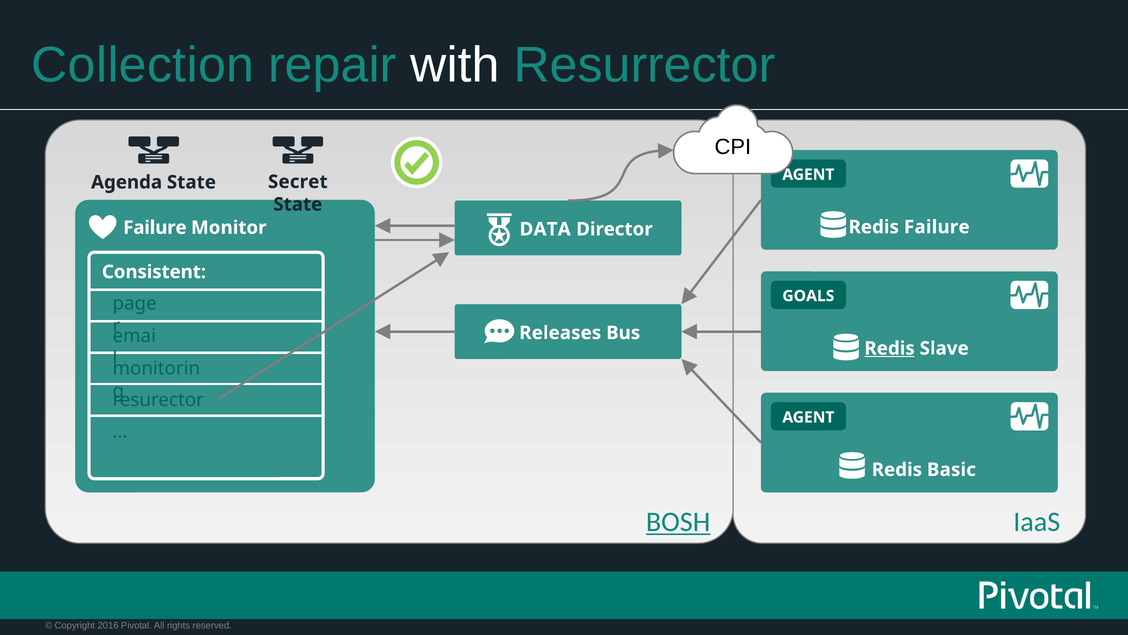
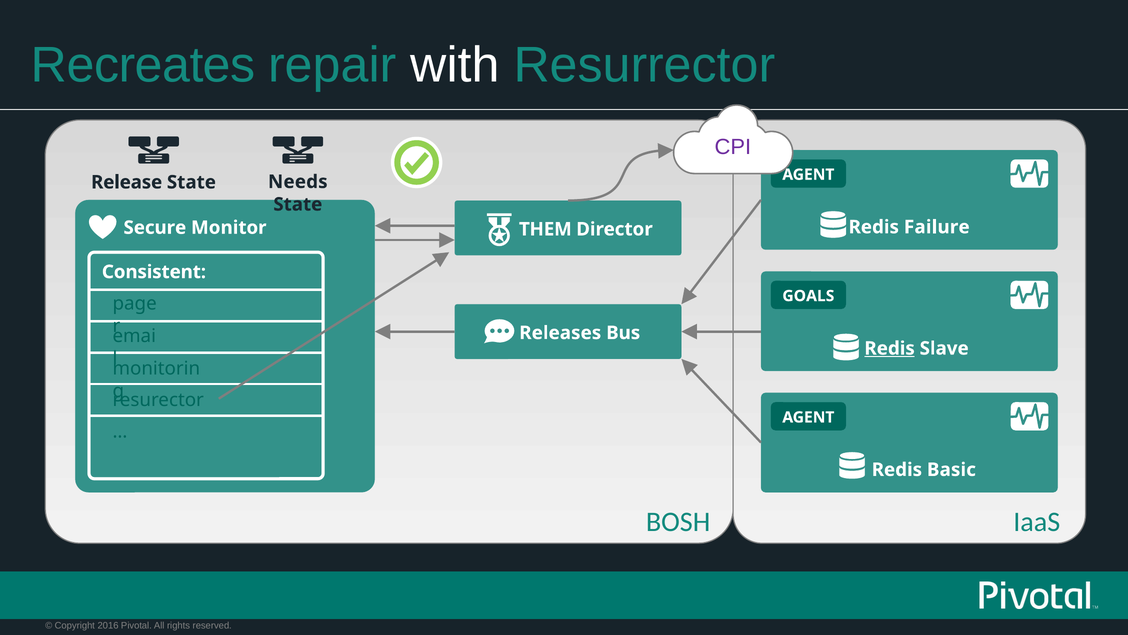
Collection: Collection -> Recreates (143, 65)
CPI colour: black -> purple (733, 147)
Agenda: Agenda -> Release (127, 182)
Secret: Secret -> Needs (298, 182)
Failure: Failure -> Secure (155, 227)
DATA: DATA -> THEM (545, 229)
BOSH underline: present -> none (678, 522)
